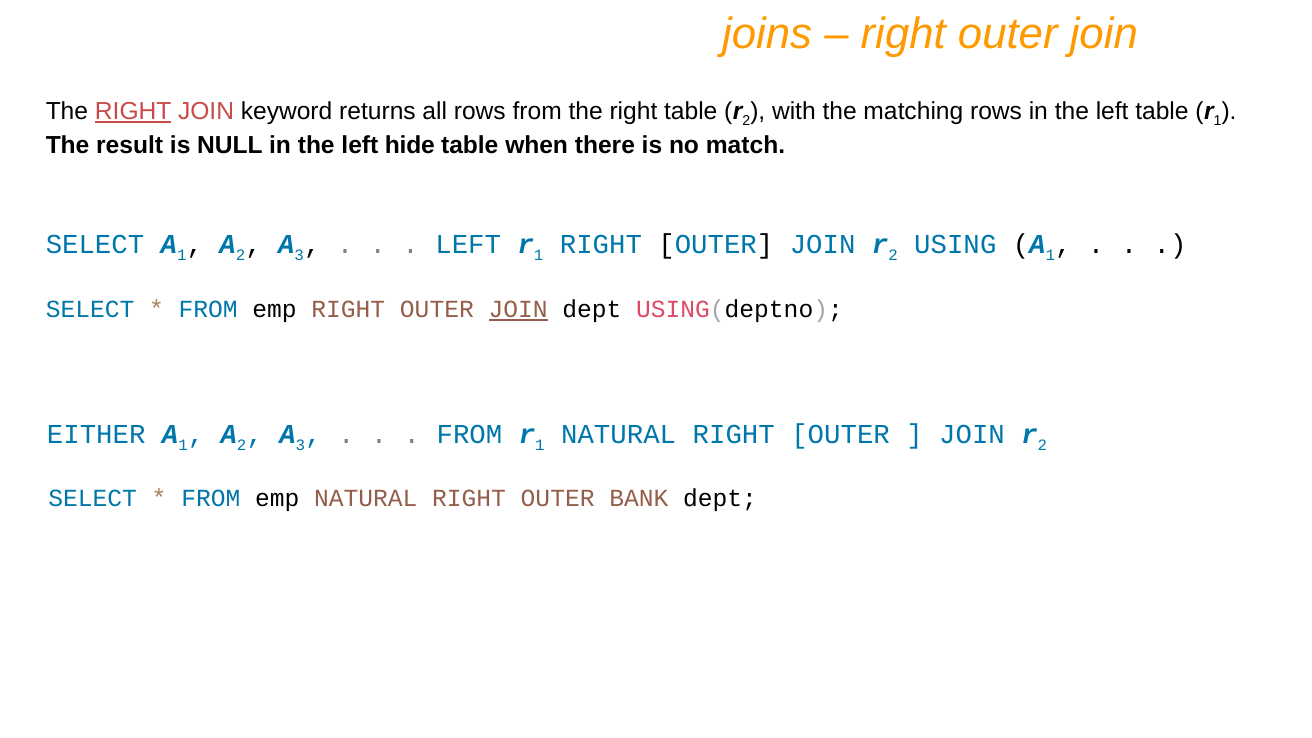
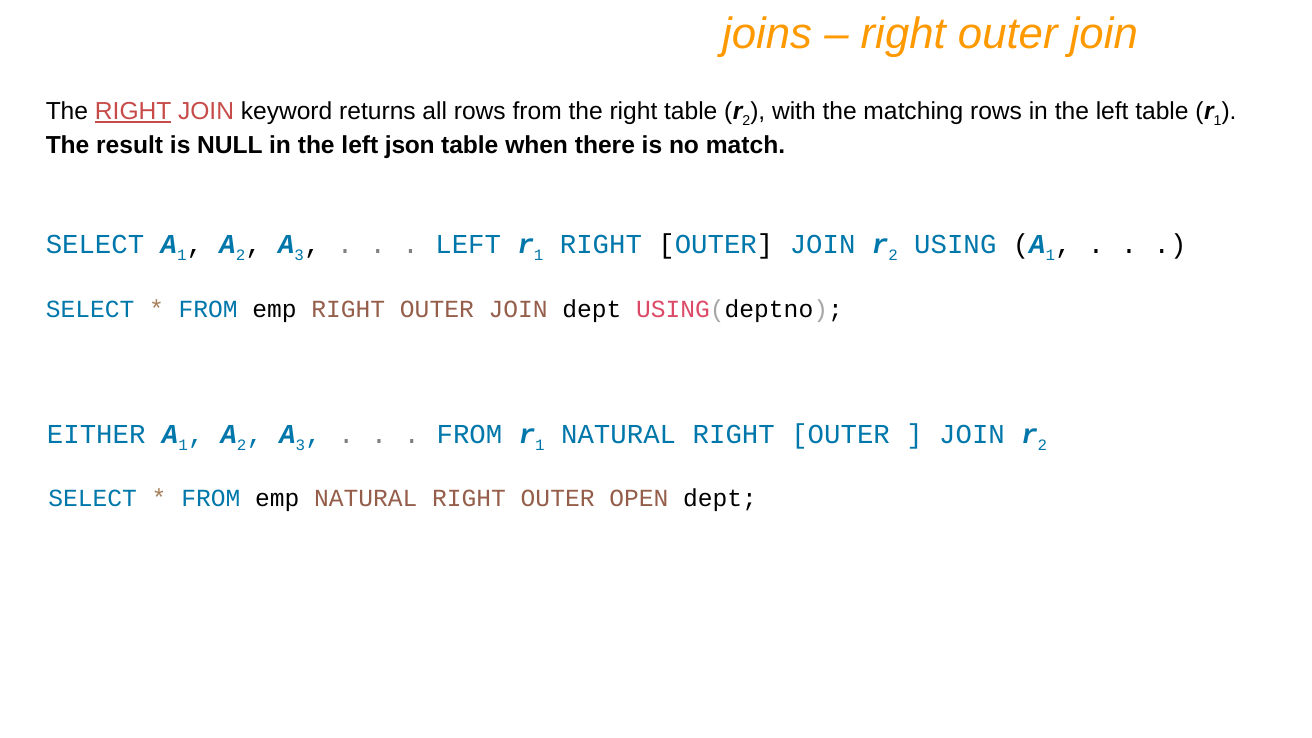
hide: hide -> json (410, 145)
JOIN underline: present -> none (518, 310)
BANK: BANK -> OPEN (639, 499)
